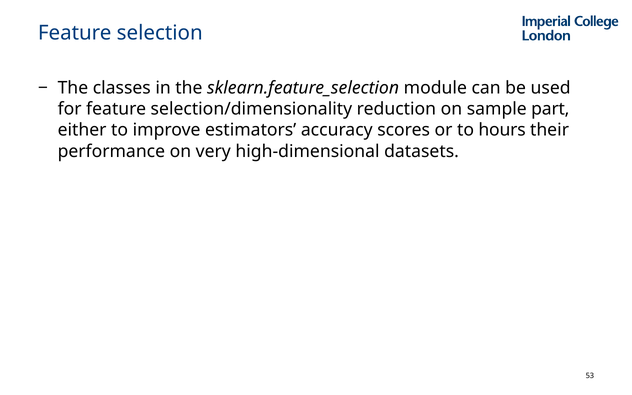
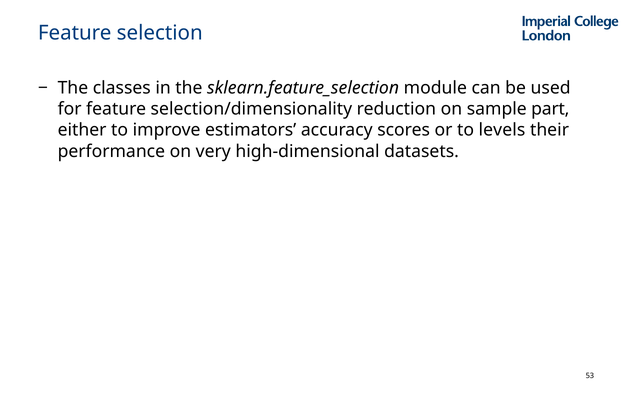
hours: hours -> levels (502, 130)
